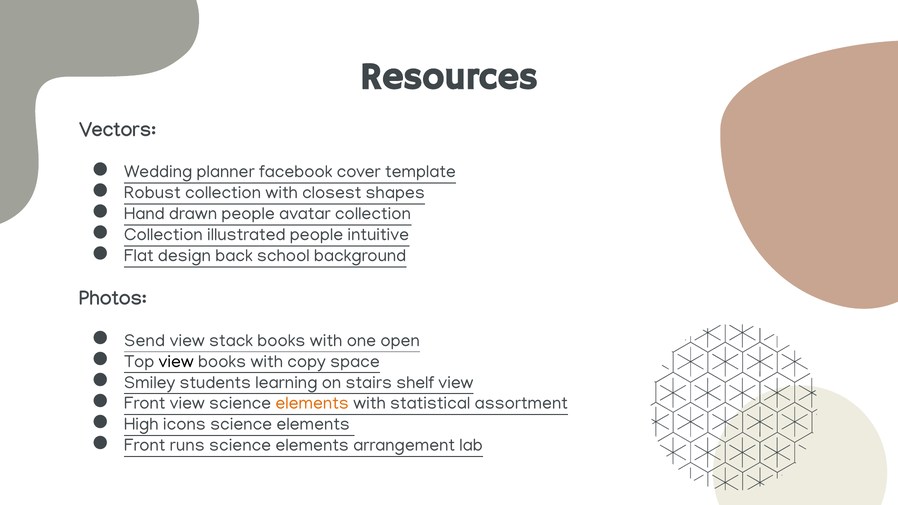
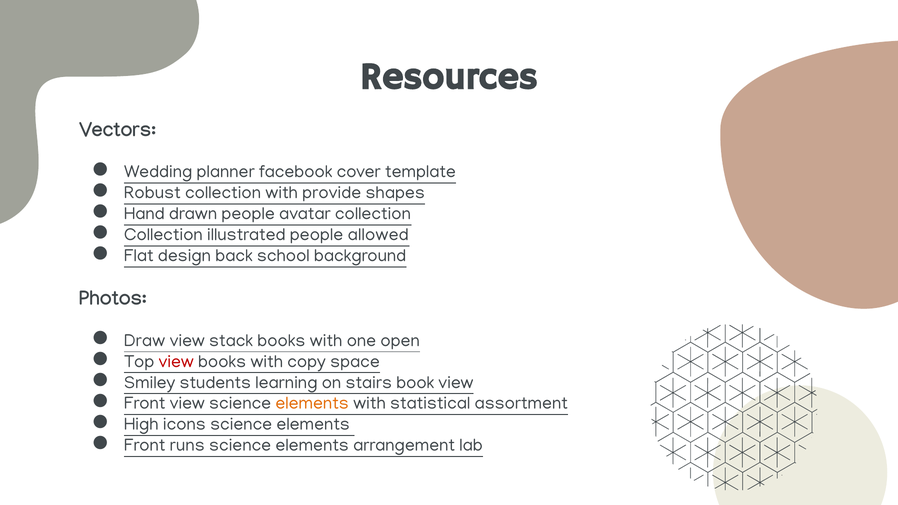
closest: closest -> provide (332, 193)
intuitive: intuitive -> allowed (378, 235)
Send: Send -> Draw (145, 340)
view colour: black -> red (176, 361)
shelf: shelf -> book (415, 382)
